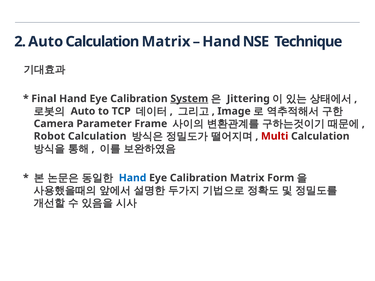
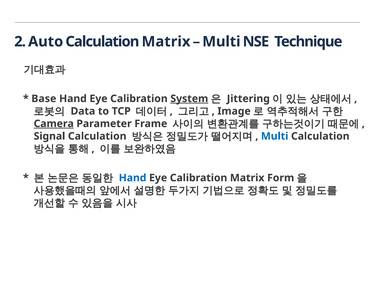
Hand: Hand -> Multi (221, 42)
Final: Final -> Base (44, 99)
Auto: Auto -> Data (83, 111)
Camera underline: none -> present (54, 124)
Robot: Robot -> Signal (49, 136)
Multi colour: red -> blue (275, 136)
